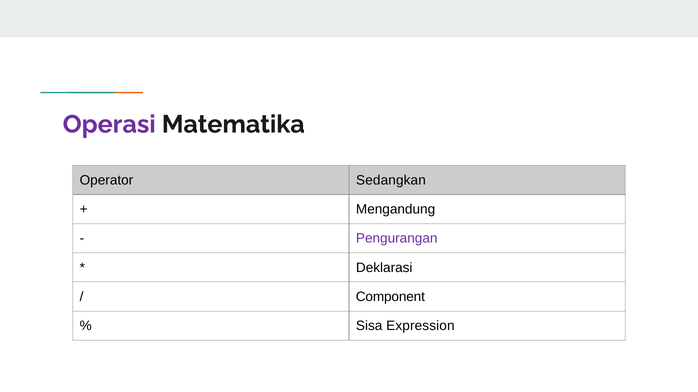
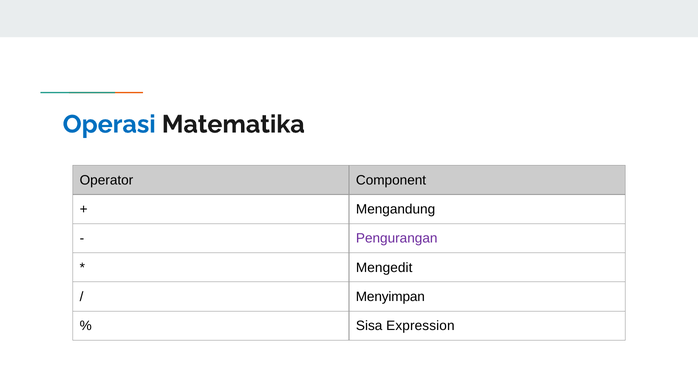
Operasi colour: purple -> blue (109, 125)
Sedangkan: Sedangkan -> Component (391, 180)
Deklarasi: Deklarasi -> Mengedit (384, 268)
Component: Component -> Menyimpan (390, 297)
